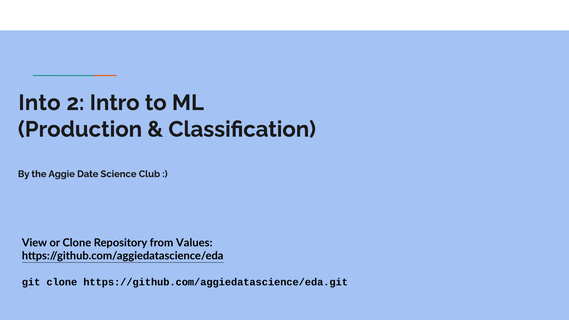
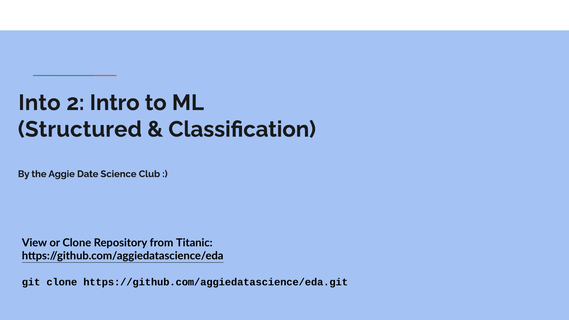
Production: Production -> Structured (80, 129)
Values: Values -> Titanic (194, 243)
